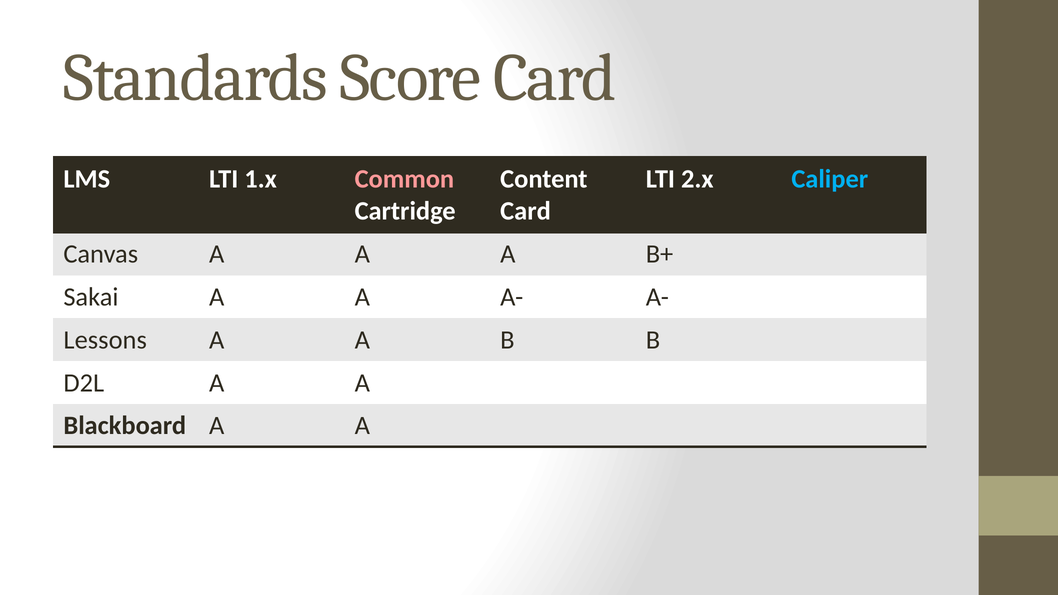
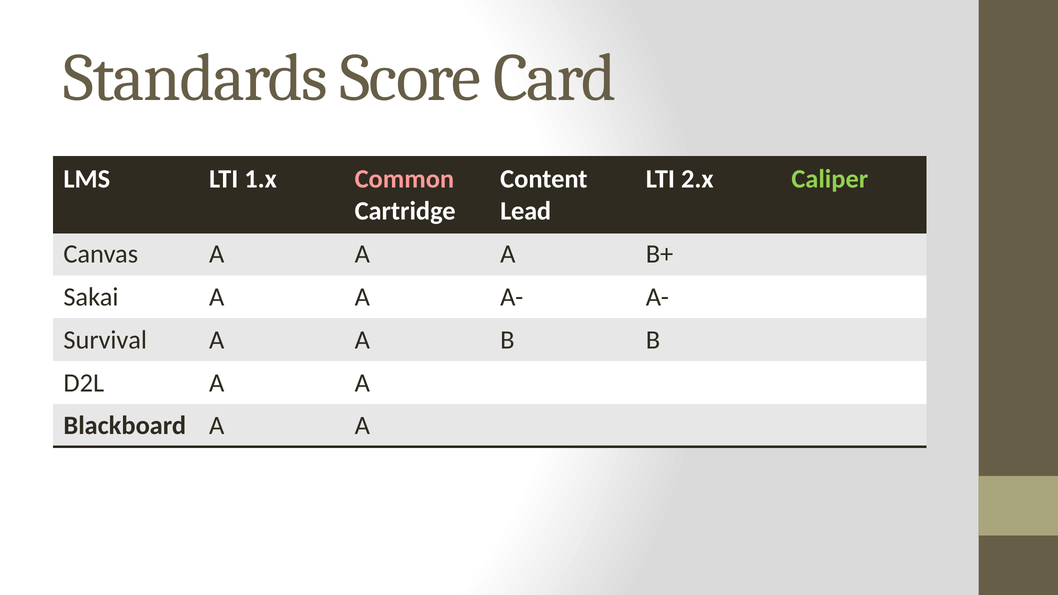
Caliper colour: light blue -> light green (830, 179)
Card: Card -> Lead (526, 211)
Lessons: Lessons -> Survival (105, 340)
